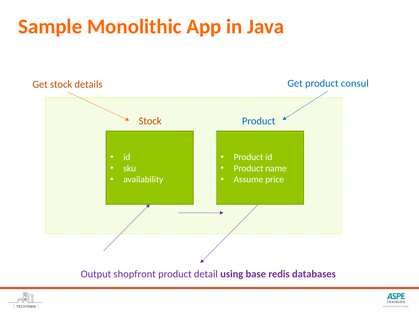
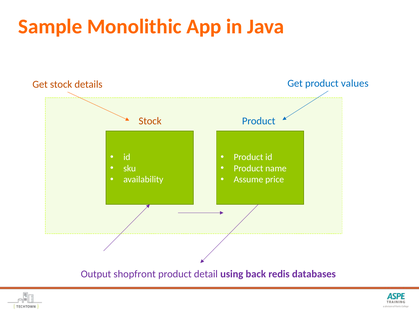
consul: consul -> values (355, 83)
base: base -> back (256, 274)
